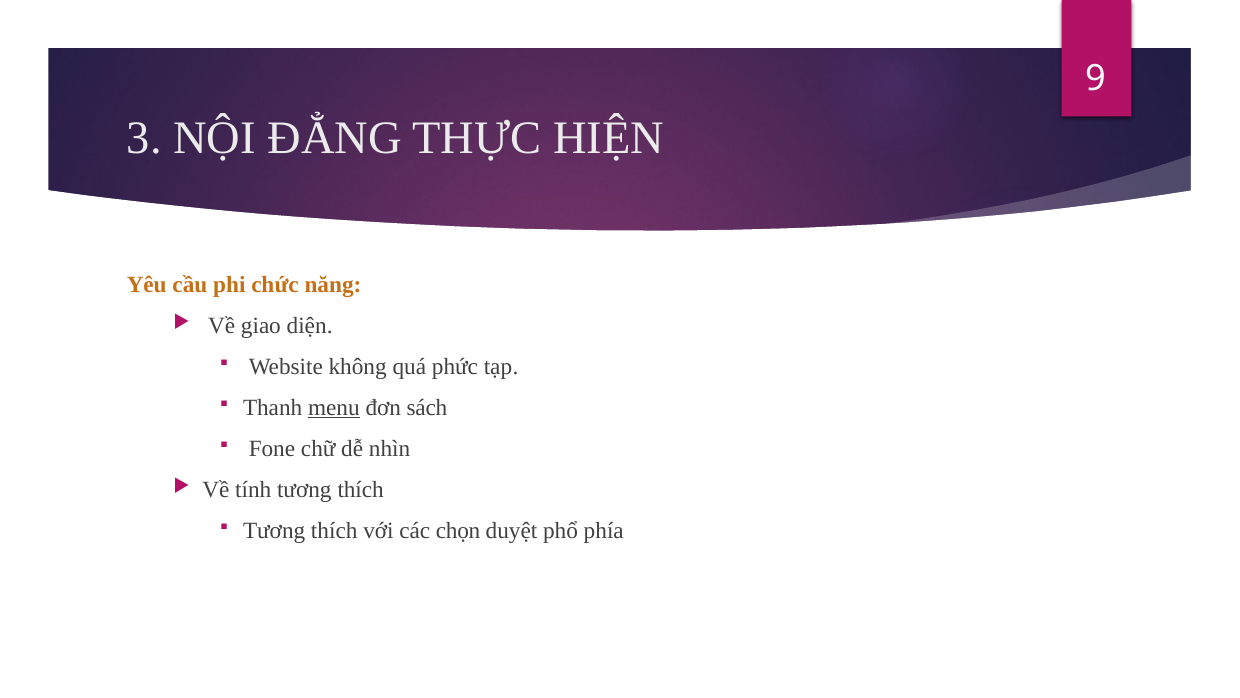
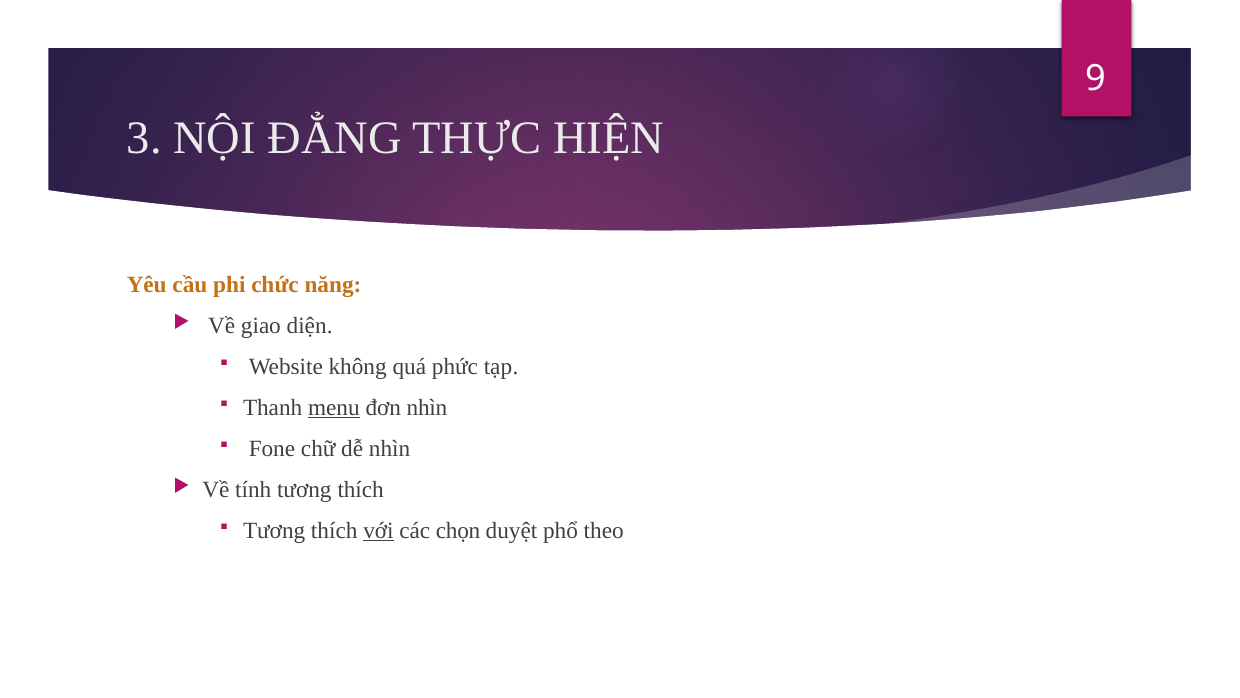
đơn sách: sách -> nhìn (427, 407)
với underline: none -> present (378, 530)
phía: phía -> theo (604, 530)
